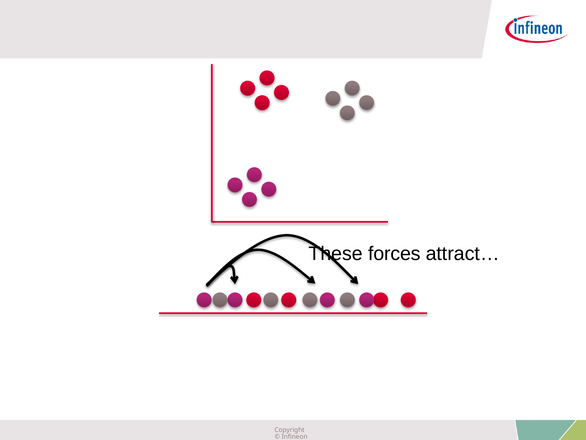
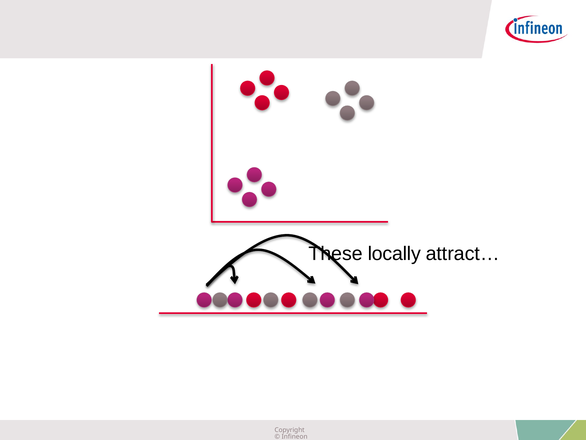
forces: forces -> locally (394, 254)
